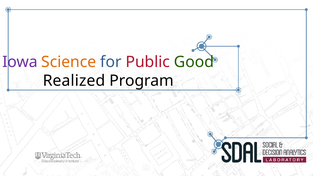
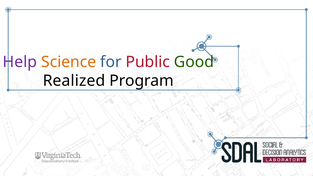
Iowa: Iowa -> Help (20, 62)
